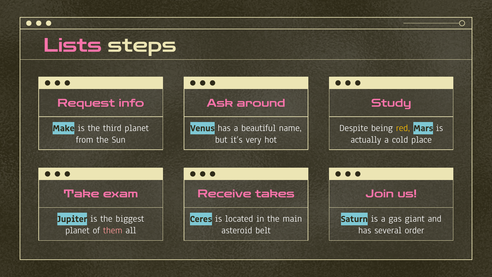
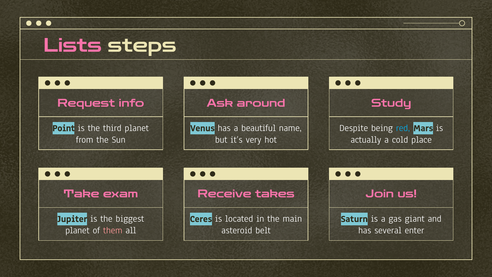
Make: Make -> Point (64, 128)
red colour: yellow -> light blue (403, 128)
order: order -> enter (414, 230)
